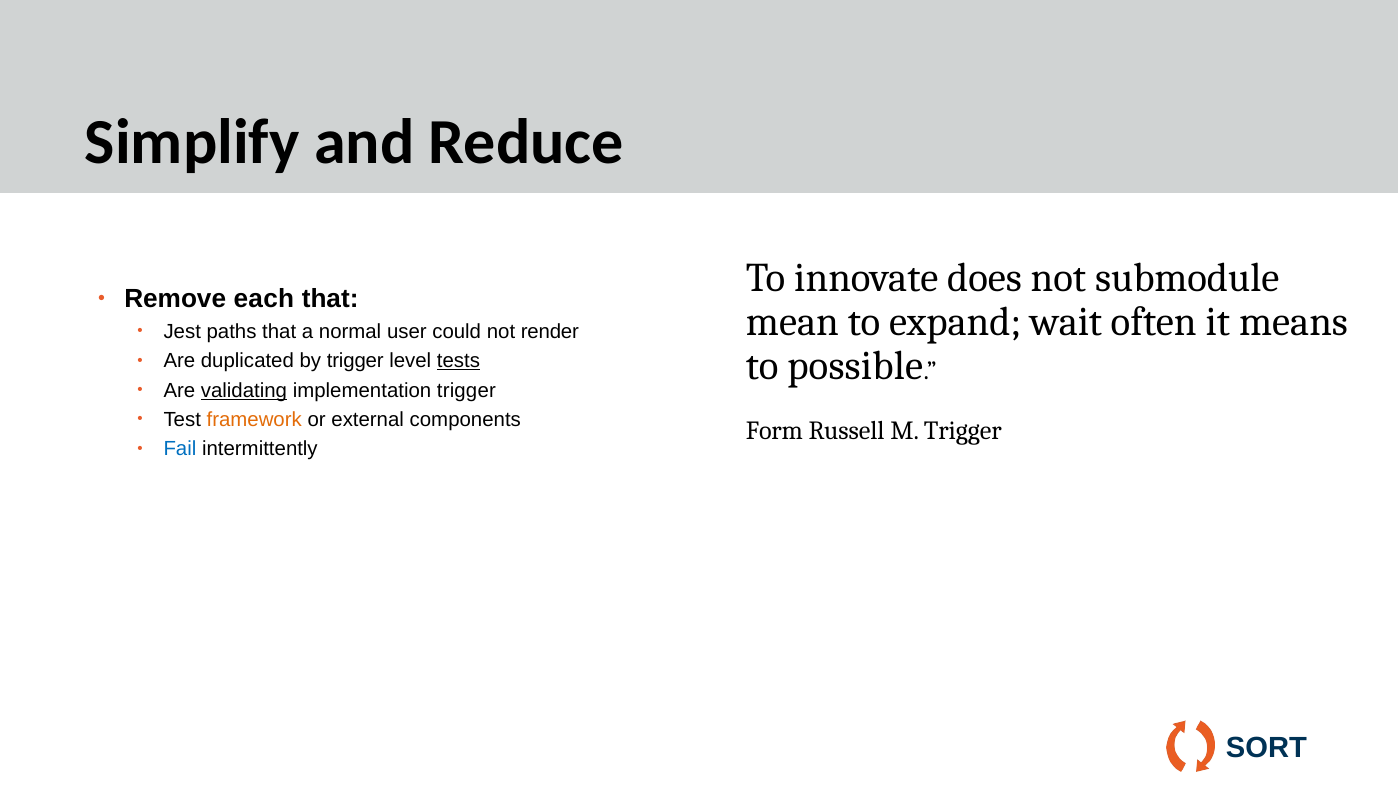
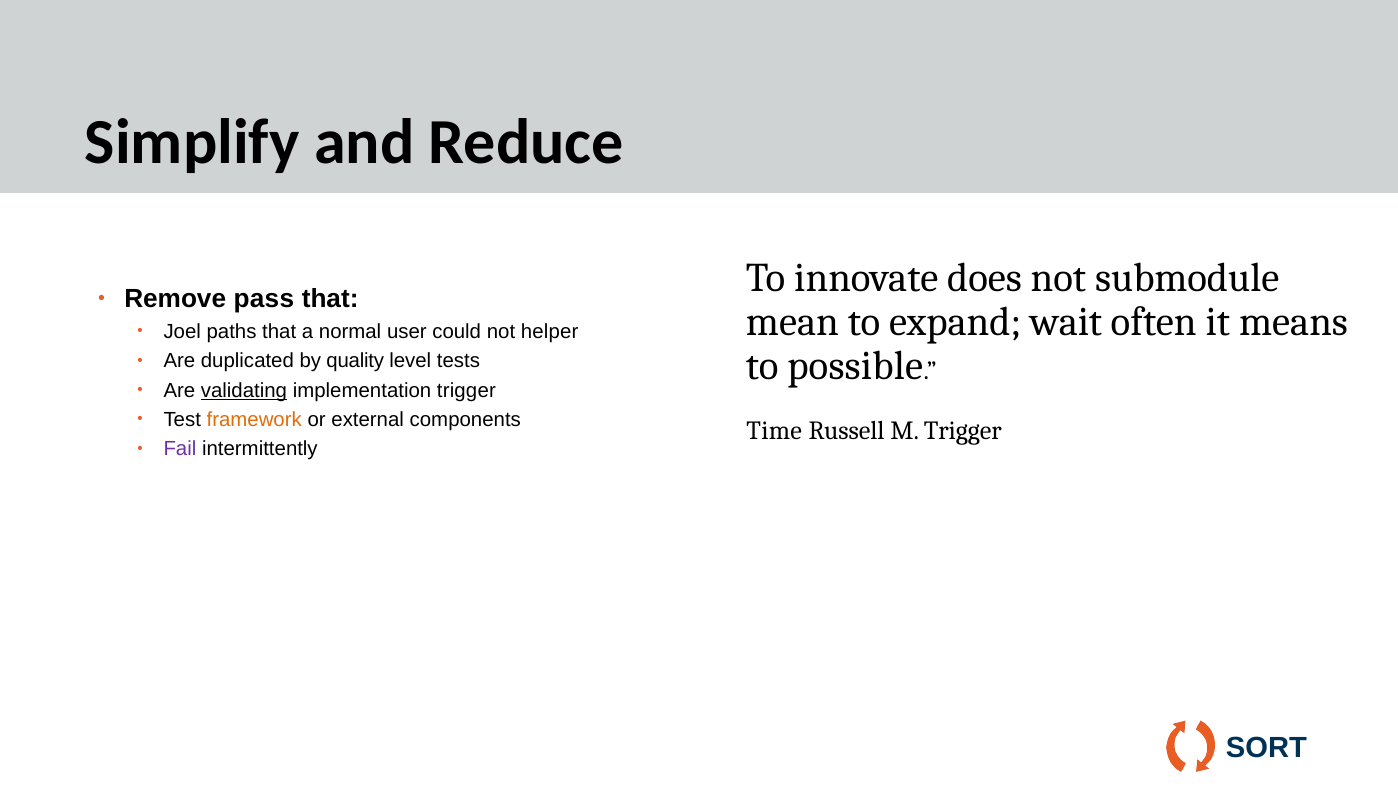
each: each -> pass (264, 299)
Jest: Jest -> Joel (182, 331)
render: render -> helper (550, 331)
by trigger: trigger -> quality (355, 361)
tests underline: present -> none (458, 361)
Form: Form -> Time (774, 430)
Fail colour: blue -> purple (180, 449)
